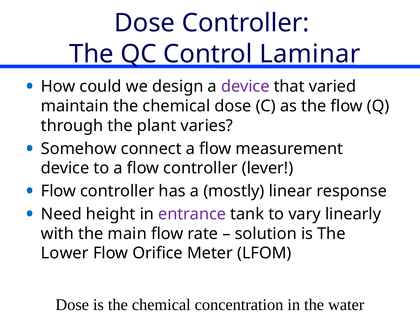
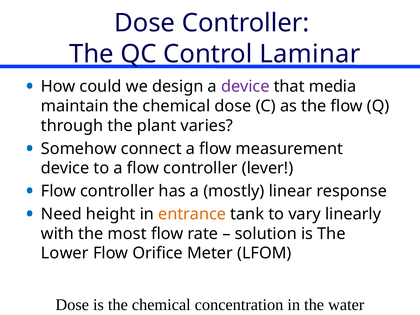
varied: varied -> media (333, 87)
entrance colour: purple -> orange (192, 214)
main: main -> most (127, 234)
